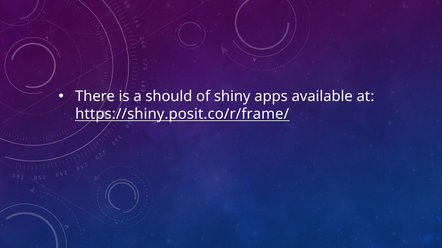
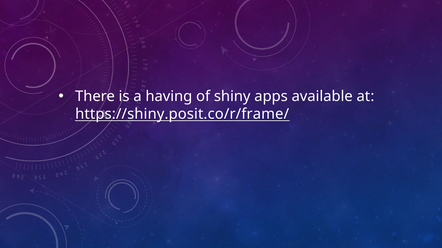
should: should -> having (169, 97)
